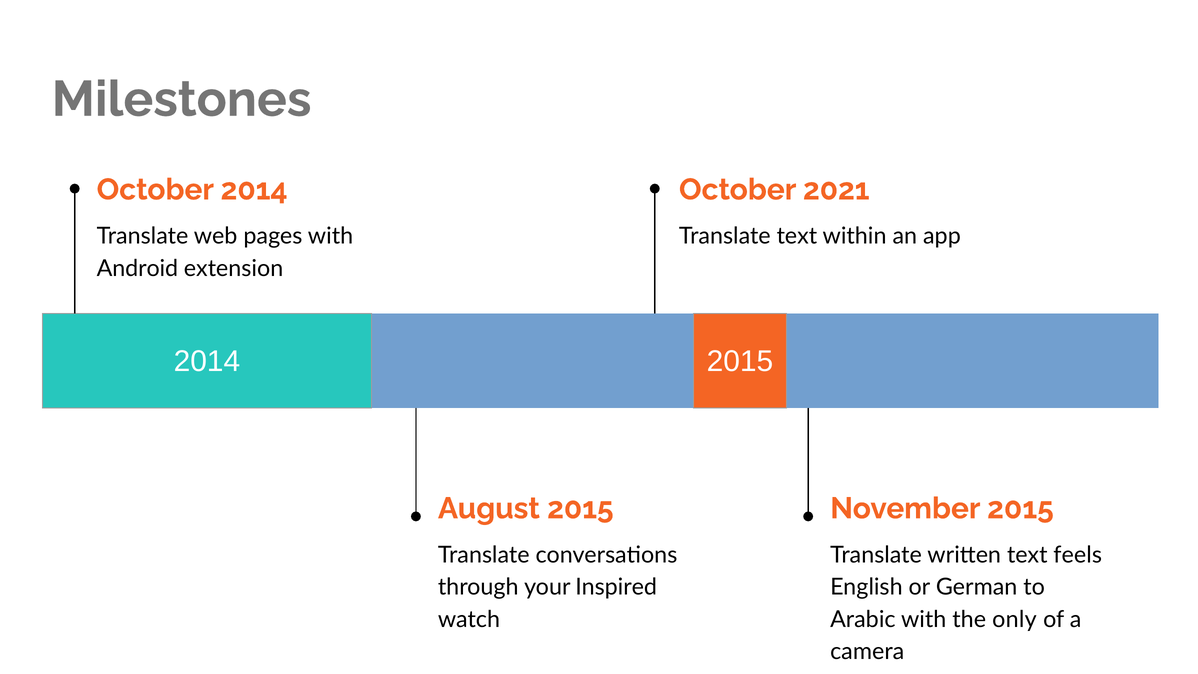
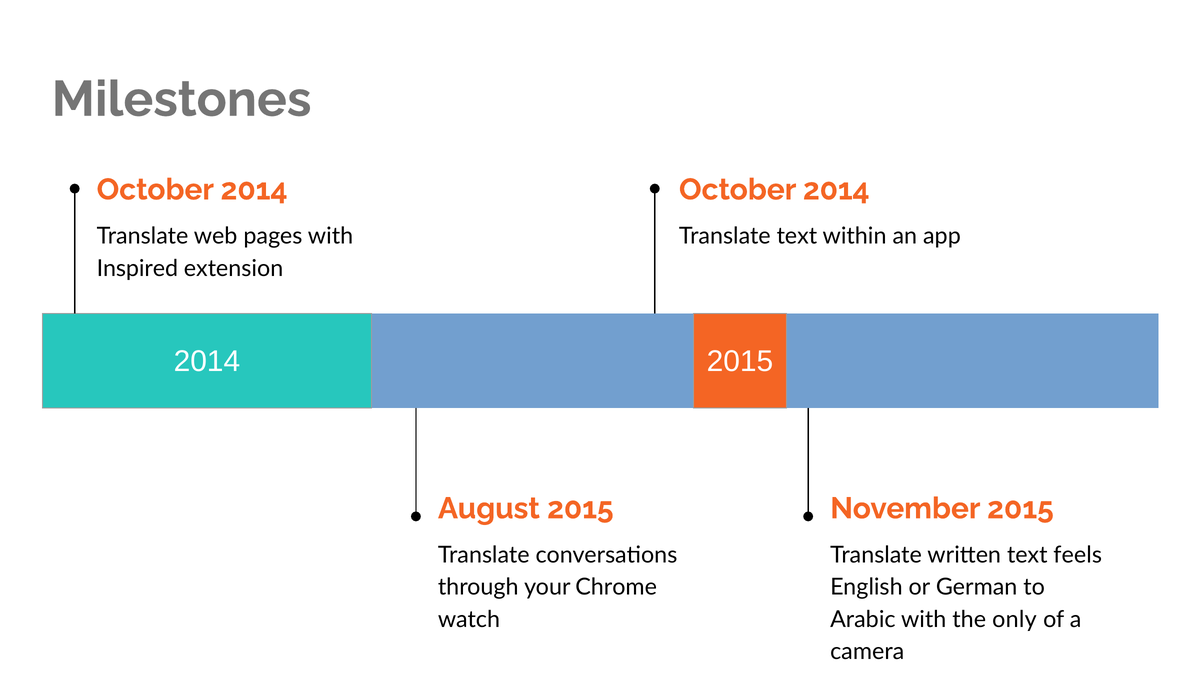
2021: 2021 -> 2014 (836, 190)
Android: Android -> Inspired (137, 268)
Inspired: Inspired -> Chrome (616, 587)
